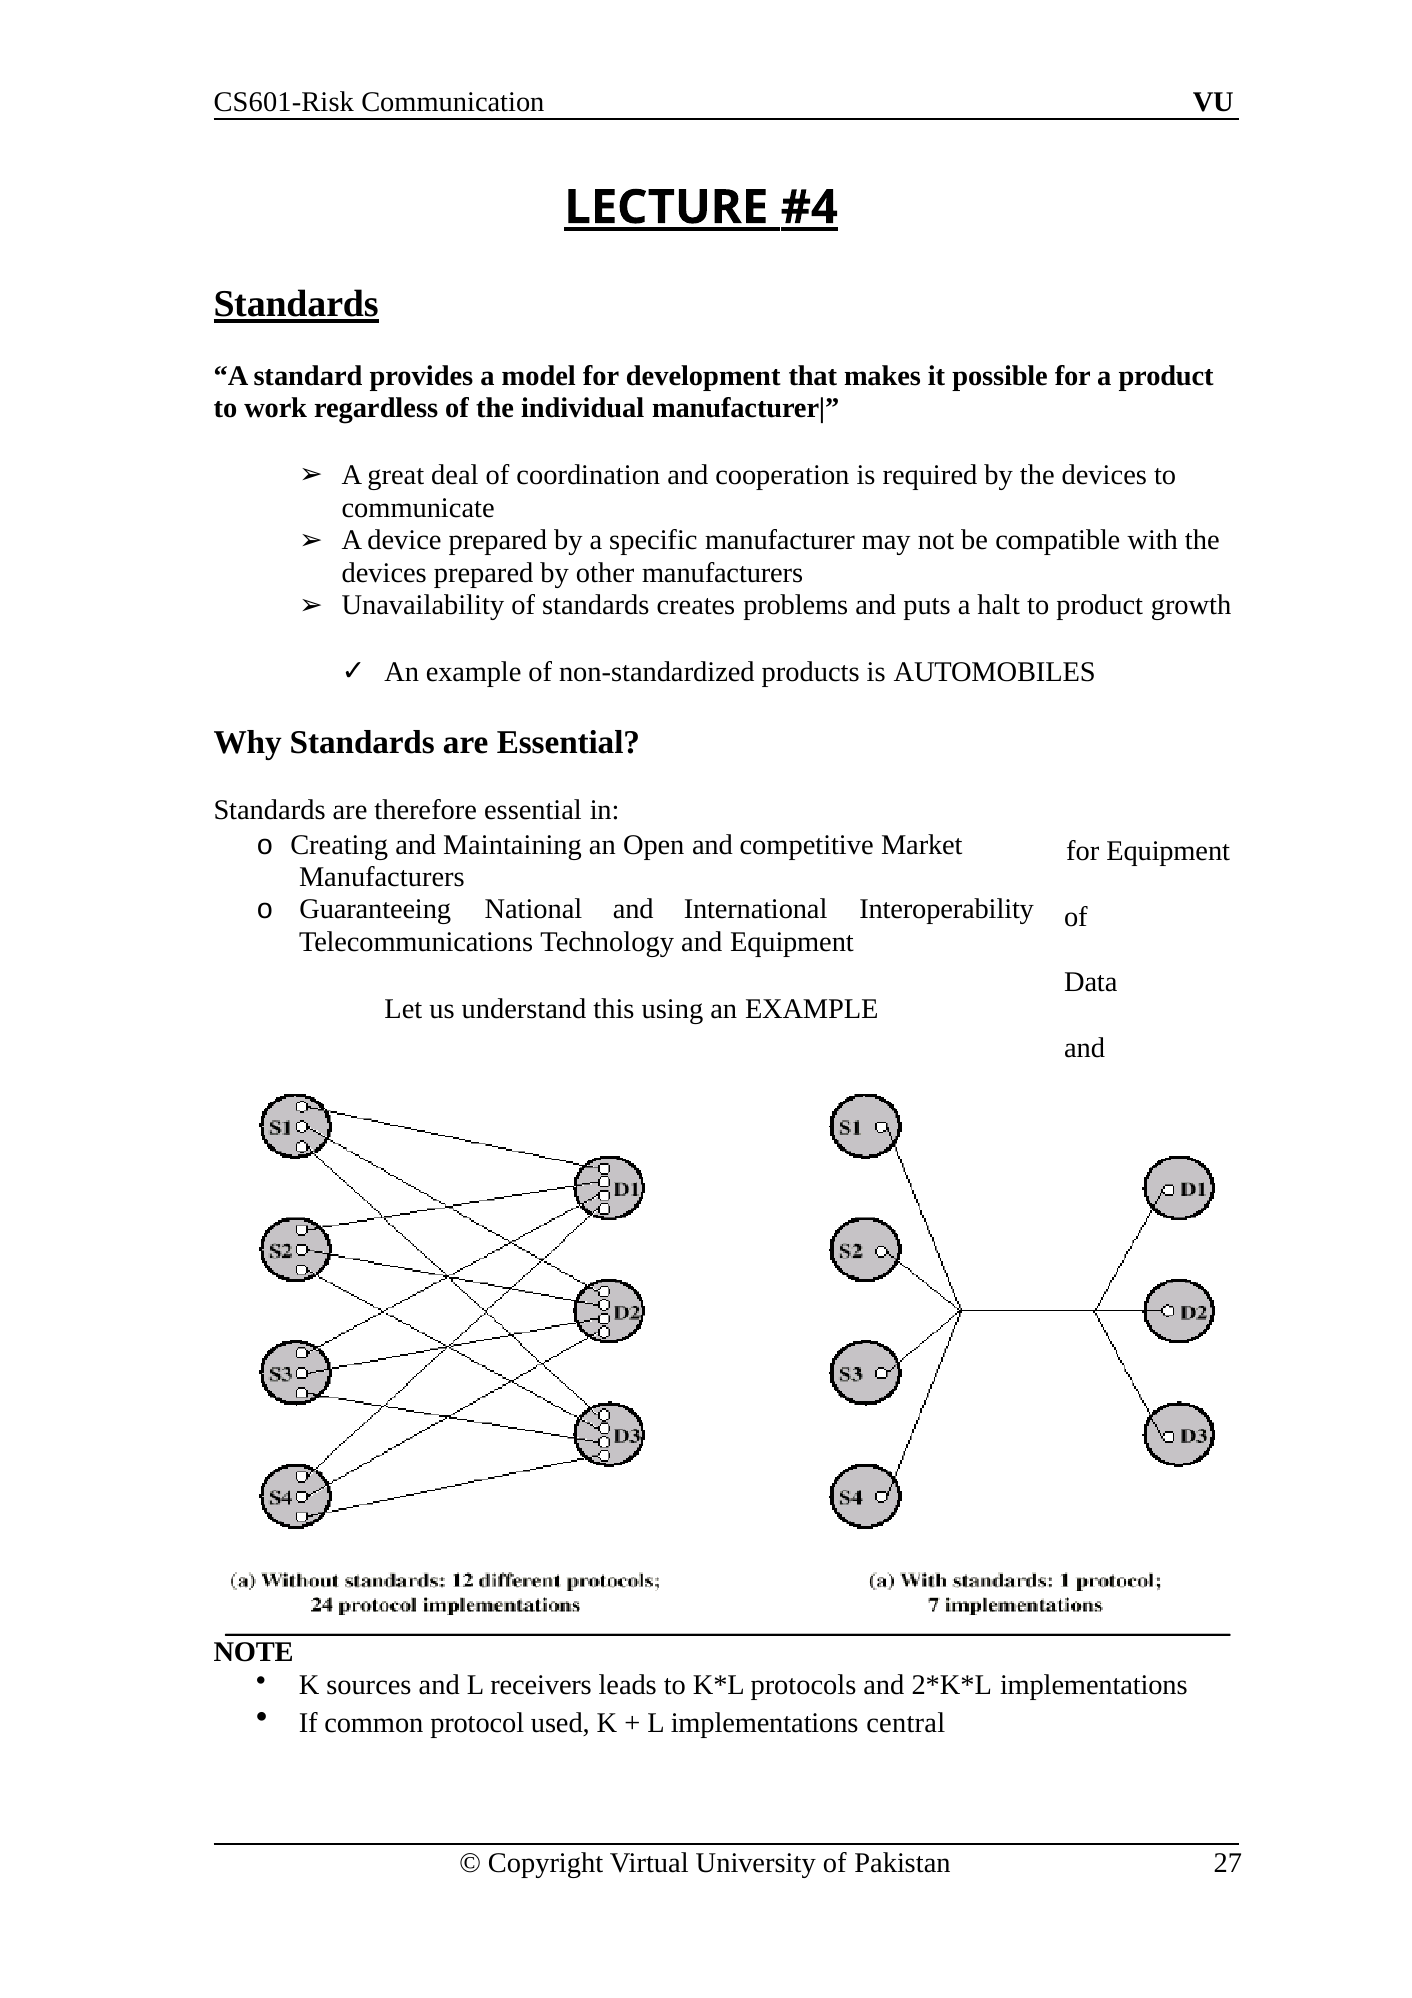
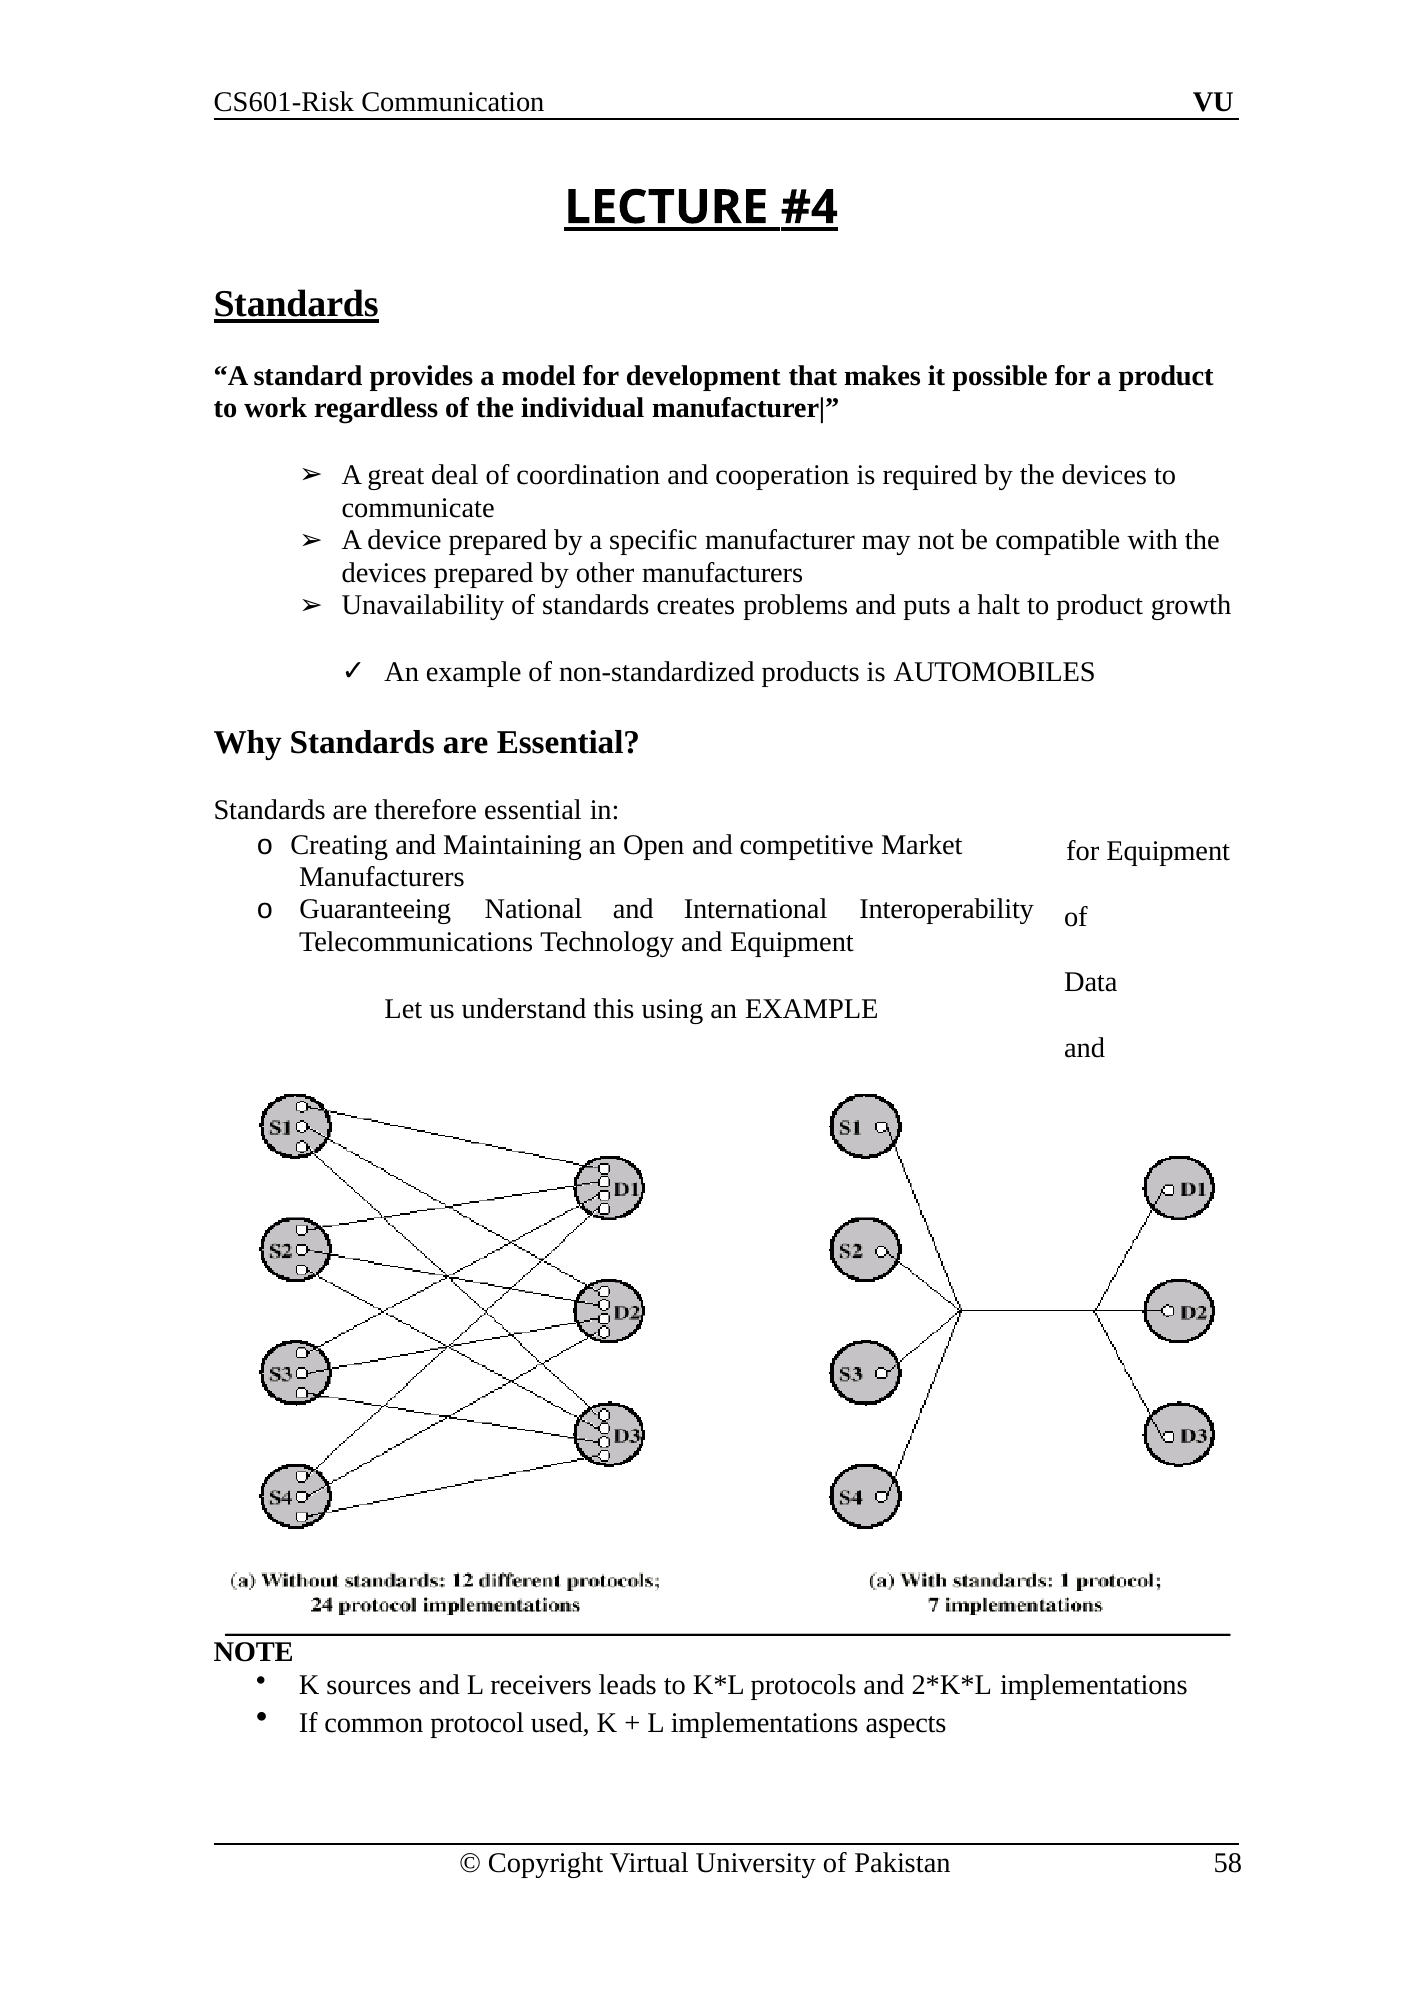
central: central -> aspects (906, 1723)
27: 27 -> 58 (1228, 1863)
